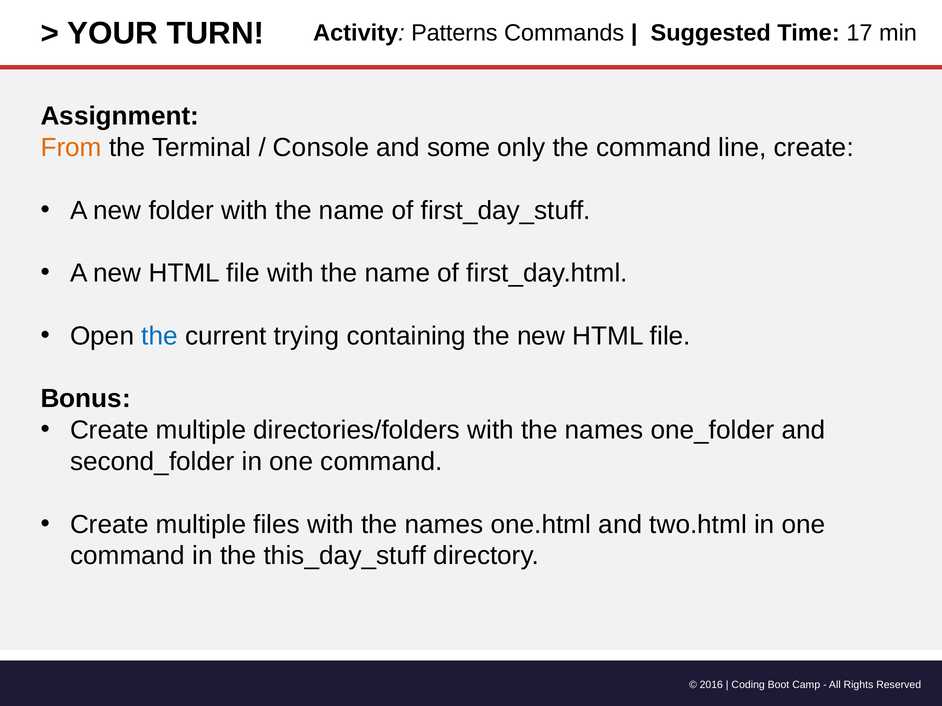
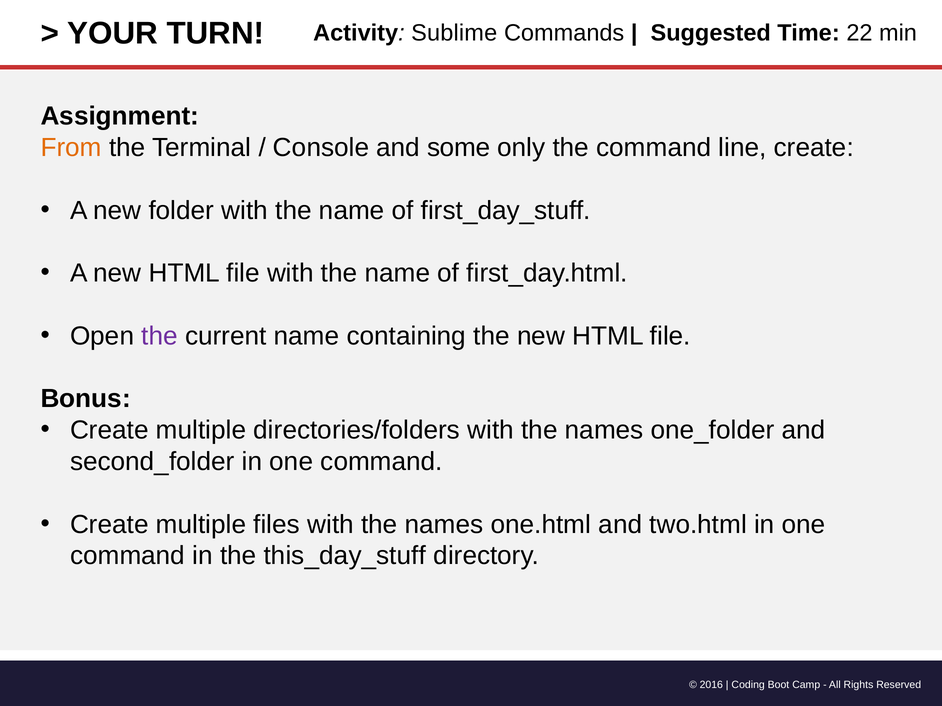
Patterns: Patterns -> Sublime (454, 33)
17: 17 -> 22 (859, 33)
the colour: blue -> purple (160, 336)
current trying: trying -> name (307, 336)
